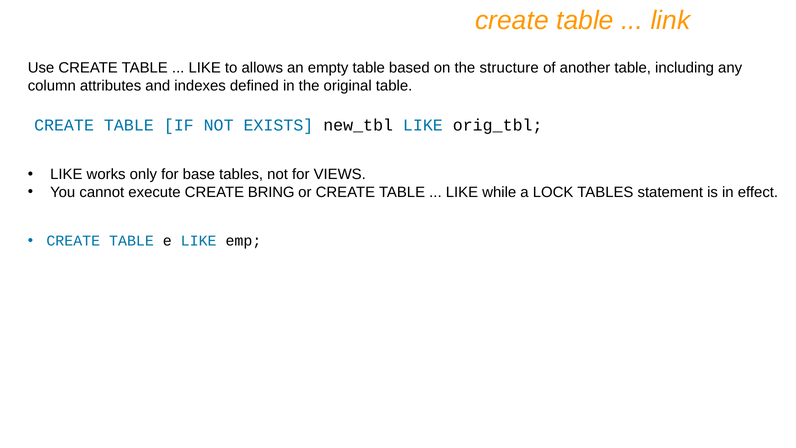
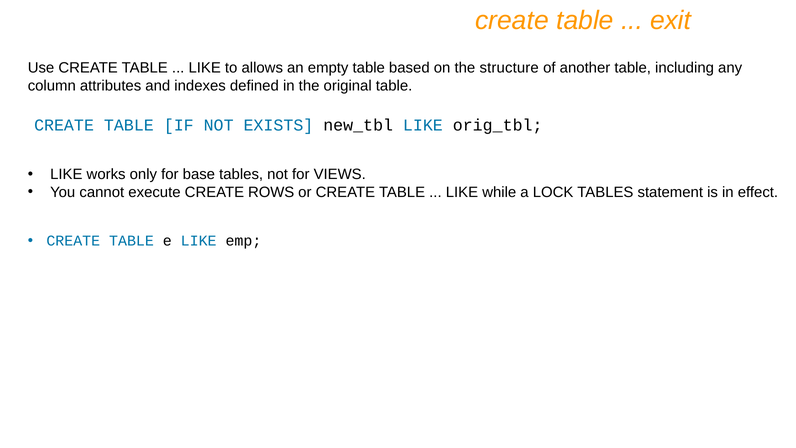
link: link -> exit (671, 21)
BRING: BRING -> ROWS (271, 192)
